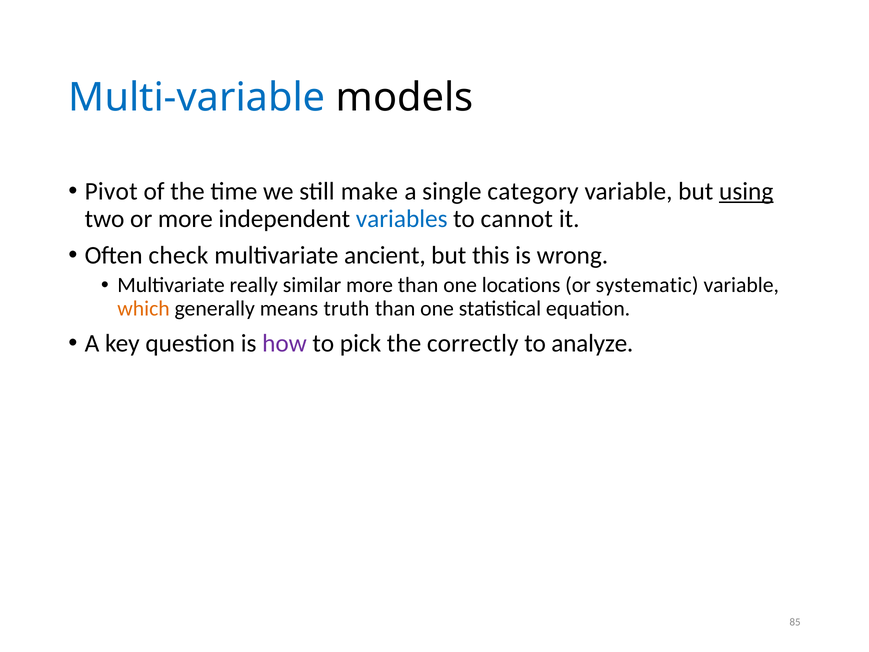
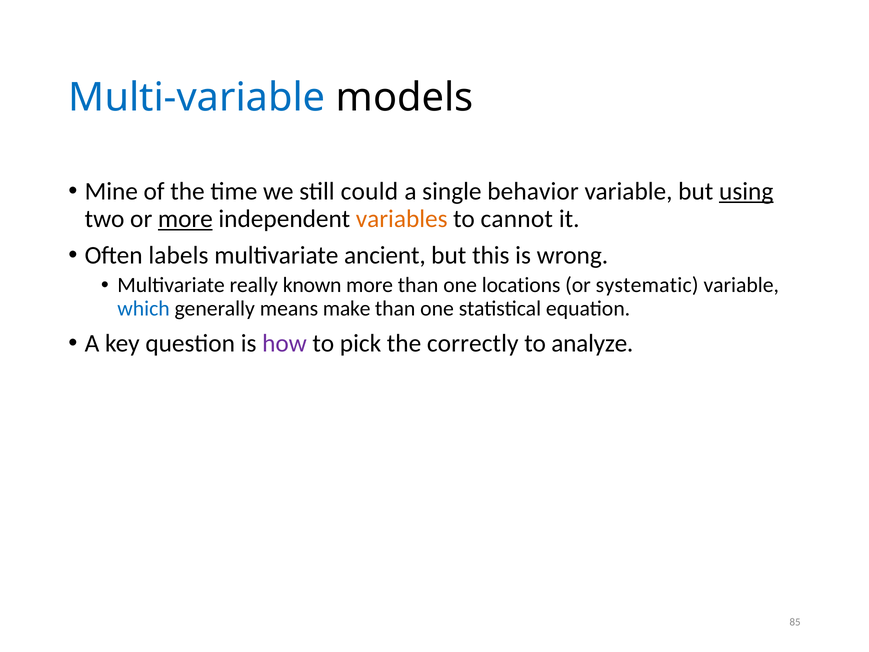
Pivot: Pivot -> Mine (111, 191)
make: make -> could (369, 191)
category: category -> behavior (533, 191)
more underline: none -> present (185, 219)
variables colour: blue -> orange (402, 219)
check: check -> labels (178, 255)
similar: similar -> known (312, 285)
which colour: orange -> blue (144, 309)
truth: truth -> make (347, 309)
